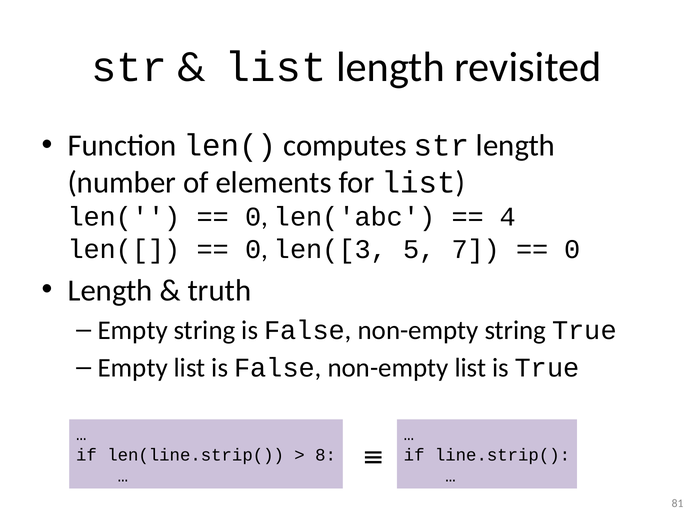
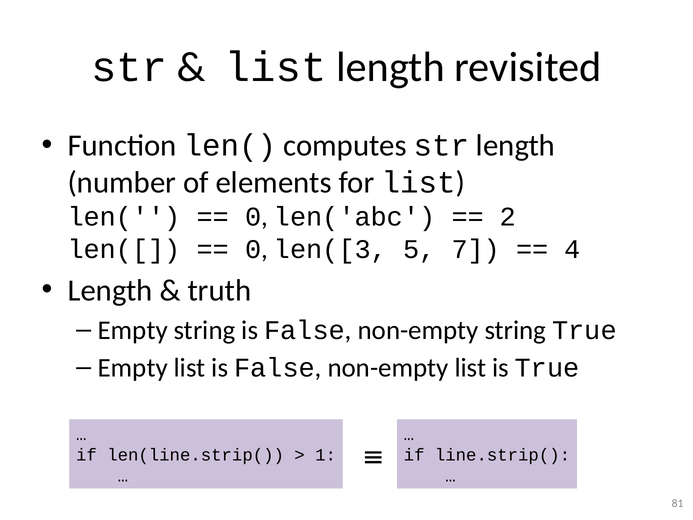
4: 4 -> 2 (508, 217)
0: 0 -> 4 (573, 249)
8: 8 -> 1 (326, 455)
